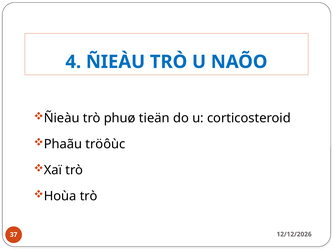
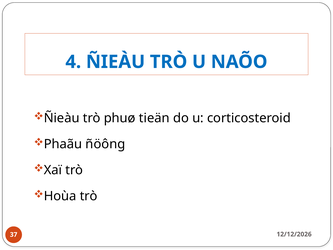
tröôùc: tröôùc -> ñöông (105, 144)
